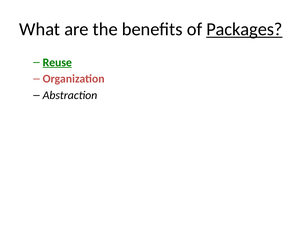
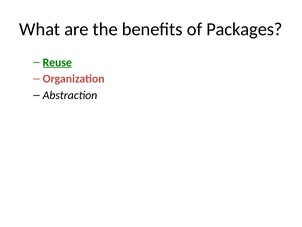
Packages underline: present -> none (244, 29)
